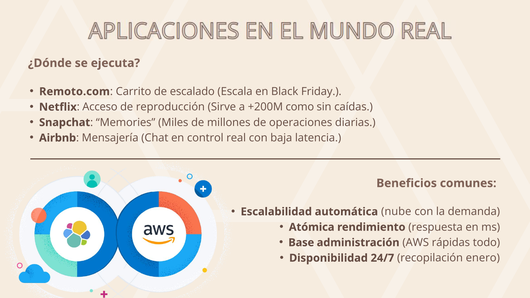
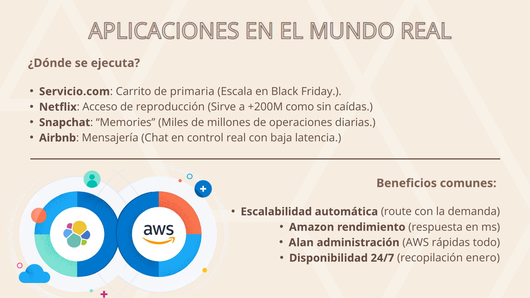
Remoto.com: Remoto.com -> Servicio.com (74, 92)
escalado: escalado -> primaria (192, 92)
nube: nube -> route (396, 212)
Atómica: Atómica -> Amazon (312, 227)
Base: Base -> Alan (301, 243)
